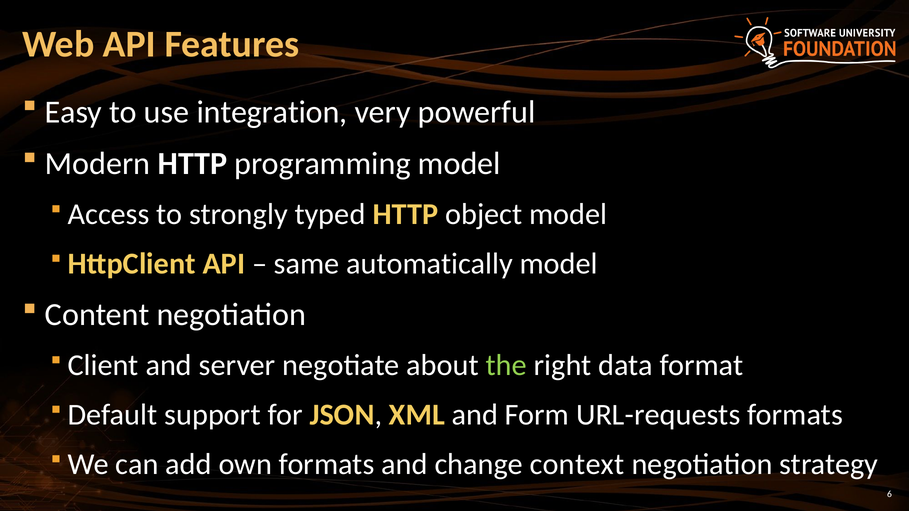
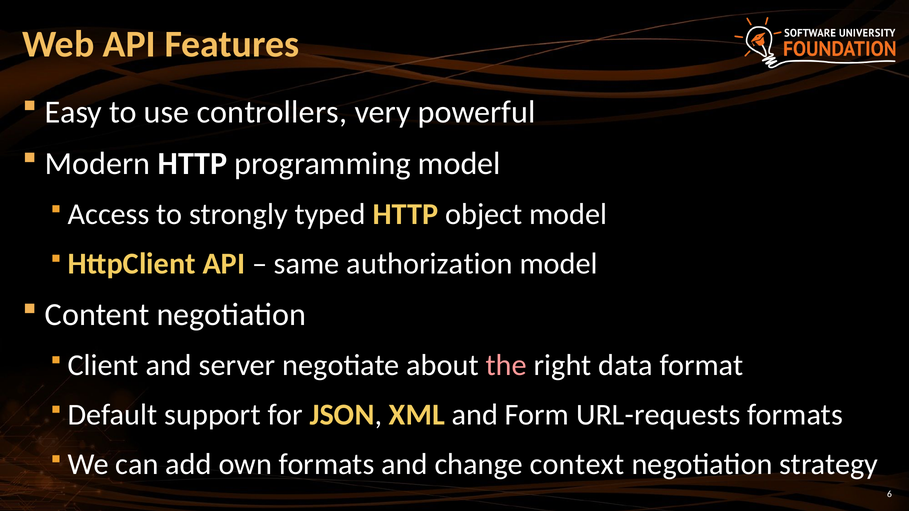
integration: integration -> controllers (272, 112)
automatically: automatically -> authorization (430, 264)
the colour: light green -> pink (506, 366)
